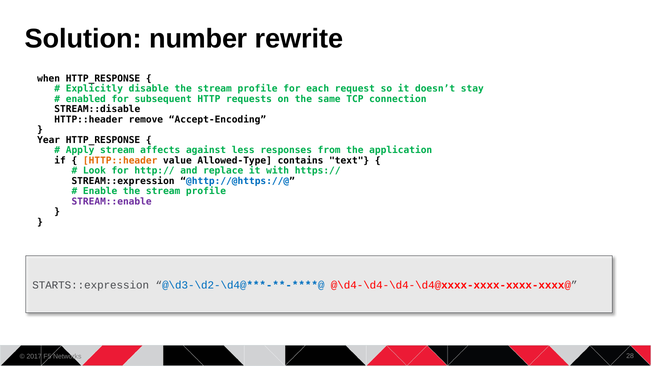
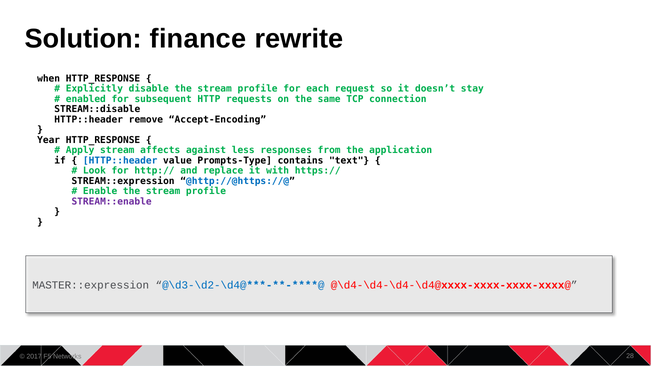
number: number -> finance (198, 39)
HTTP::header colour: orange -> blue (120, 161)
Allowed-Type: Allowed-Type -> Prompts-Type (235, 161)
STARTS::expression: STARTS::expression -> MASTER::expression (91, 285)
